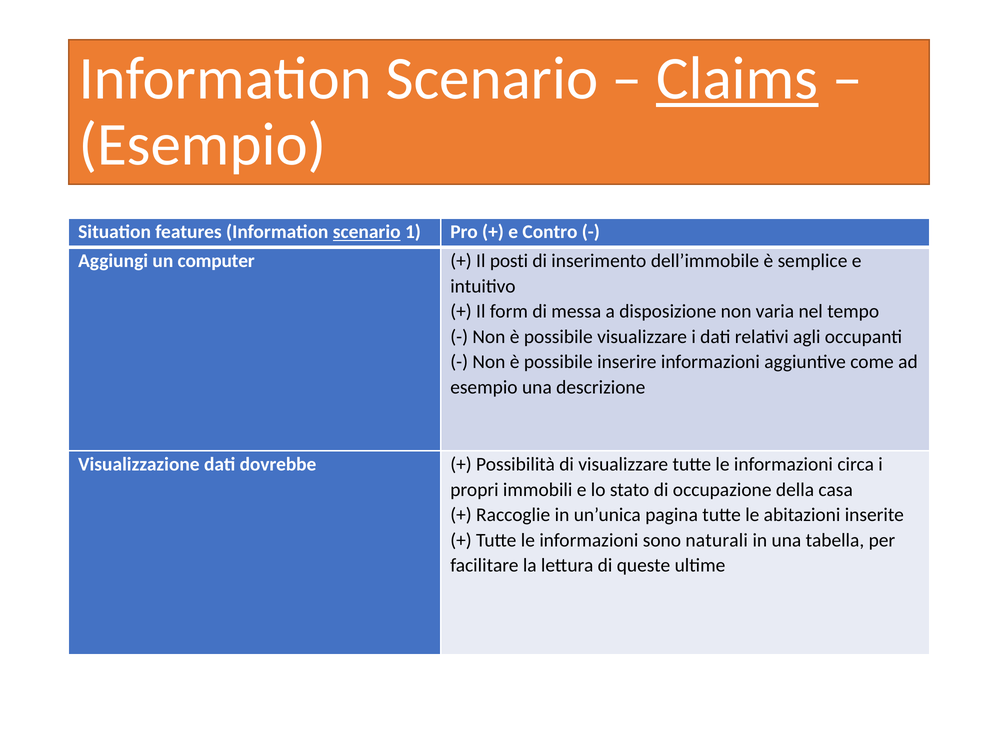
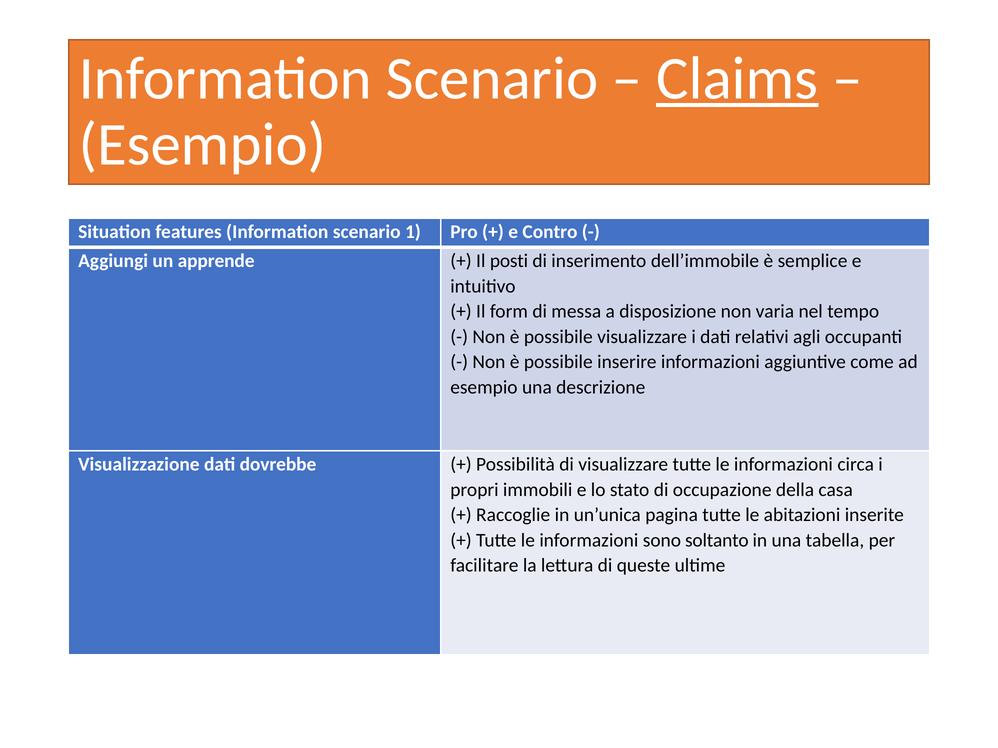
scenario underline: present -> none (367, 232)
computer: computer -> apprende (216, 261)
naturali: naturali -> soltanto (717, 541)
